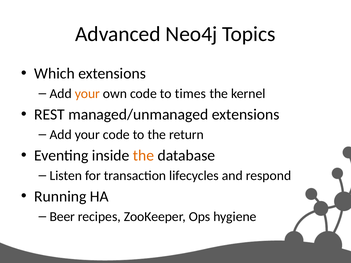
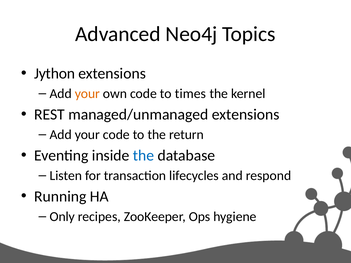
Which: Which -> Jython (55, 74)
the colour: orange -> blue (143, 156)
Beer: Beer -> Only (62, 217)
